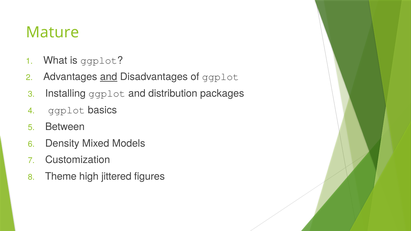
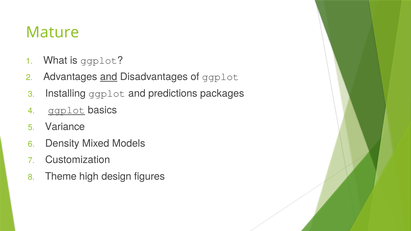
distribution: distribution -> predictions (173, 94)
ggplot underline: none -> present (67, 110)
Between: Between -> Variance (65, 127)
jittered: jittered -> design (116, 177)
